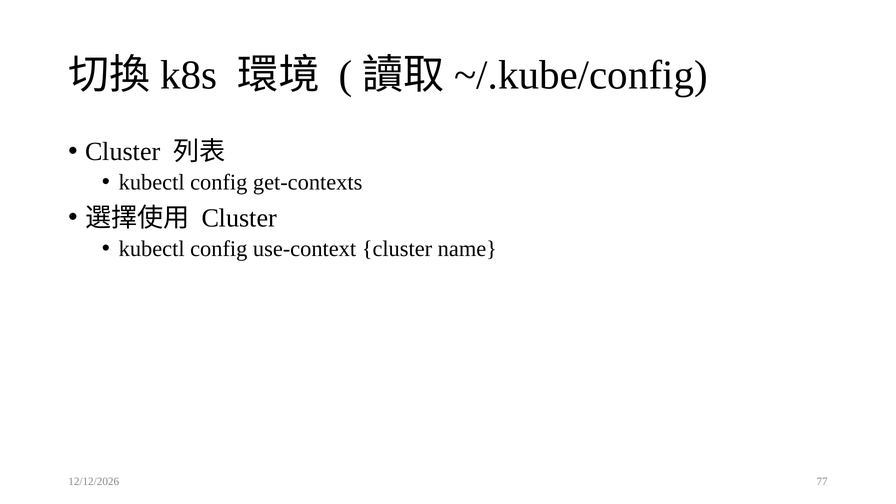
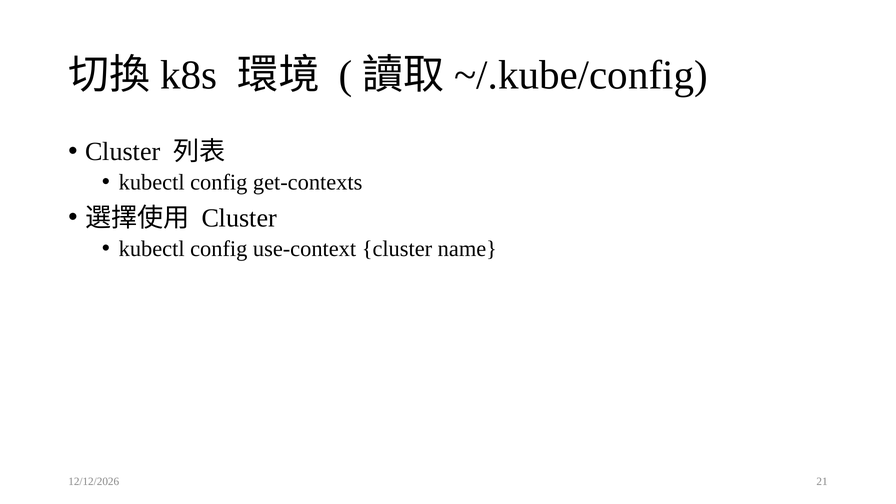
77: 77 -> 21 (822, 481)
